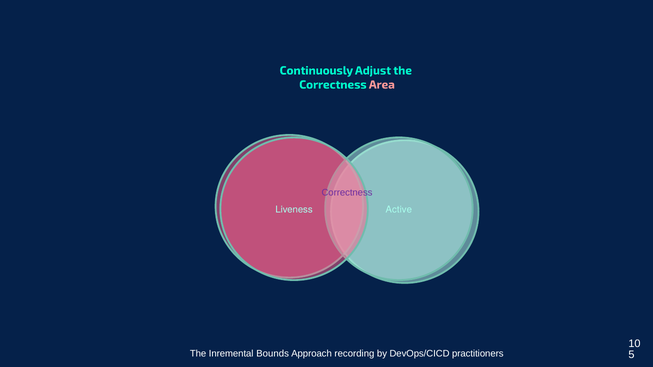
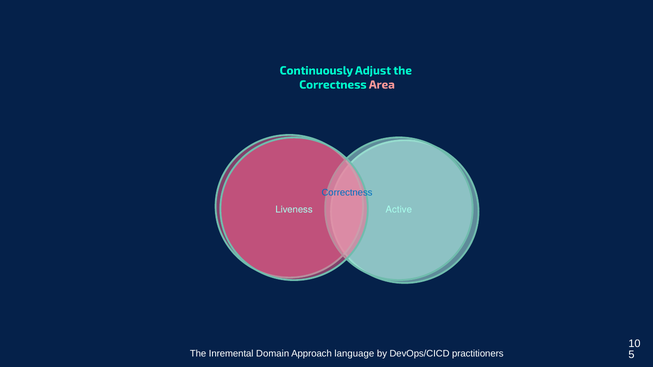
Correctness colour: purple -> blue (347, 193)
Bounds: Bounds -> Domain (273, 354)
recording: recording -> language (354, 354)
